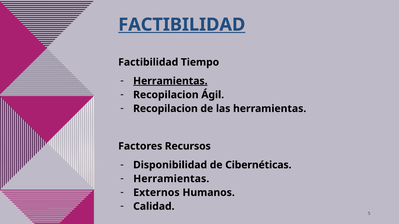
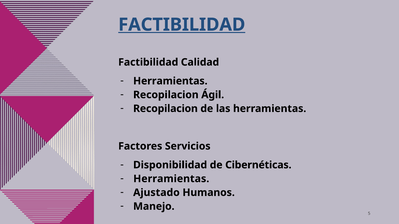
Tiempo: Tiempo -> Calidad (200, 62)
Herramientas underline: present -> none (170, 81)
Recursos: Recursos -> Servicios (188, 146)
Externos: Externos -> Ajustado (156, 193)
Calidad: Calidad -> Manejo (154, 207)
